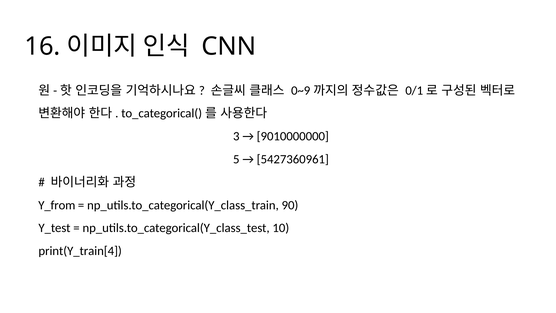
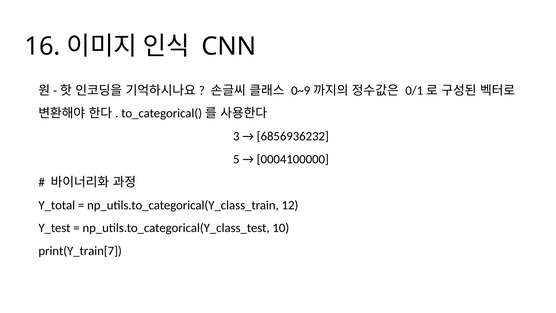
9010000000: 9010000000 -> 6856936232 (293, 136)
5427360961: 5427360961 -> 0004100000 (293, 159)
Y_from: Y_from -> Y_total (57, 205)
90: 90 -> 12 (290, 205)
print(Y_train[4: print(Y_train[4 -> print(Y_train[7 (80, 251)
